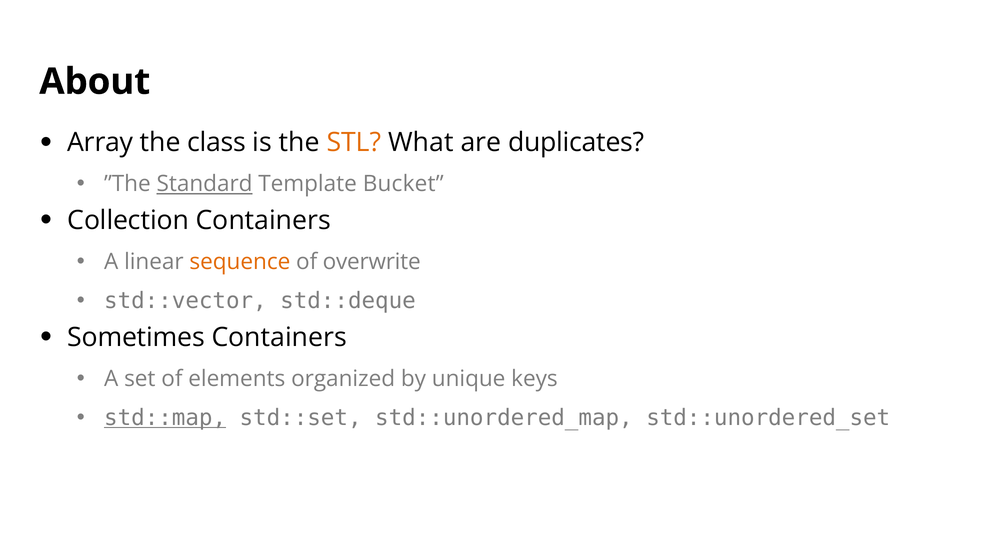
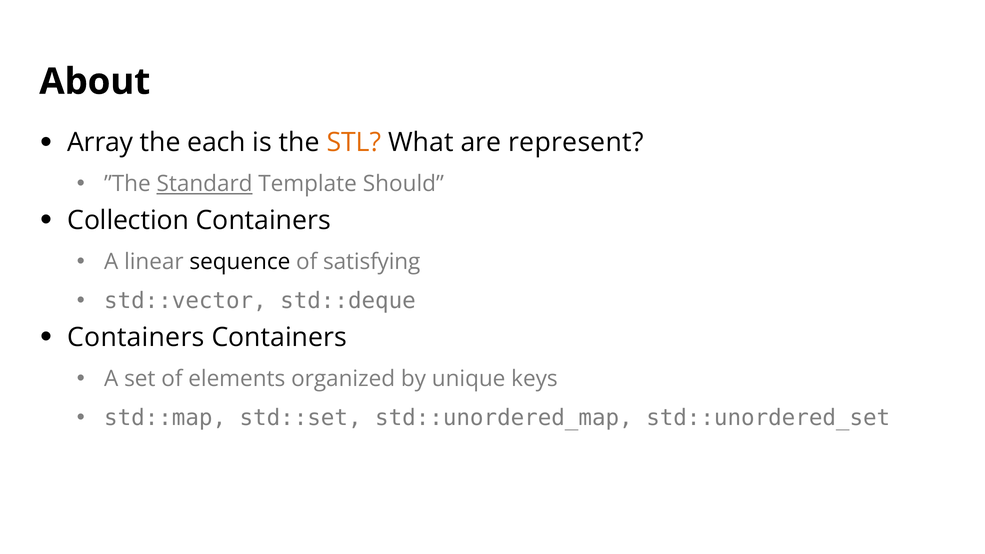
class: class -> each (217, 142)
duplicates: duplicates -> represent (576, 142)
Bucket: Bucket -> Should (403, 184)
sequence colour: orange -> black (240, 262)
overwrite: overwrite -> satisfying (372, 262)
Sometimes: Sometimes -> Containers (136, 337)
std::map underline: present -> none (165, 418)
